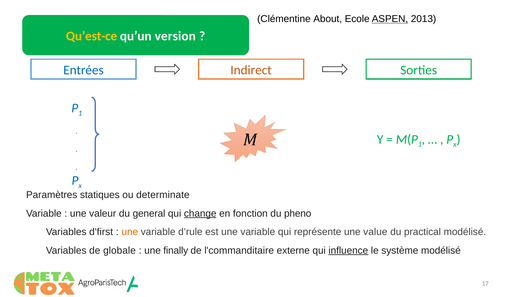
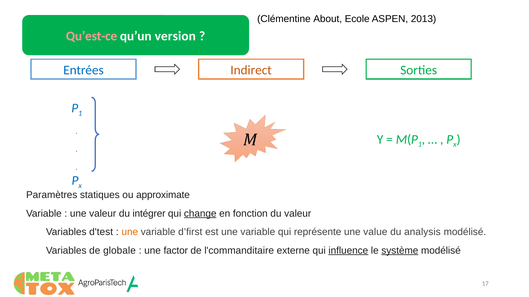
ASPEN underline: present -> none (390, 19)
Qu’est-ce colour: yellow -> pink (92, 36)
determinate: determinate -> approximate (163, 195)
general: general -> intégrer (149, 214)
du pheno: pheno -> valeur (298, 214)
d'first: d'first -> d'test (101, 232)
d’rule: d’rule -> d’first (190, 232)
practical: practical -> analysis (422, 232)
finally: finally -> factor (176, 251)
système underline: none -> present (400, 251)
